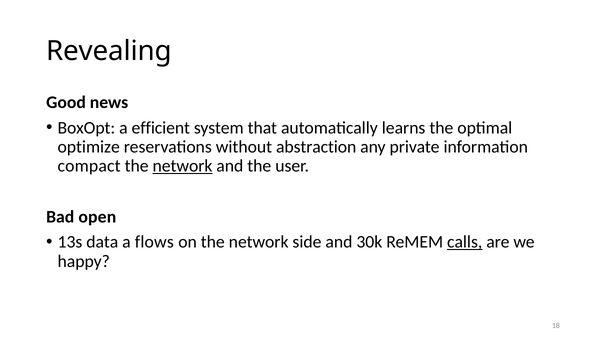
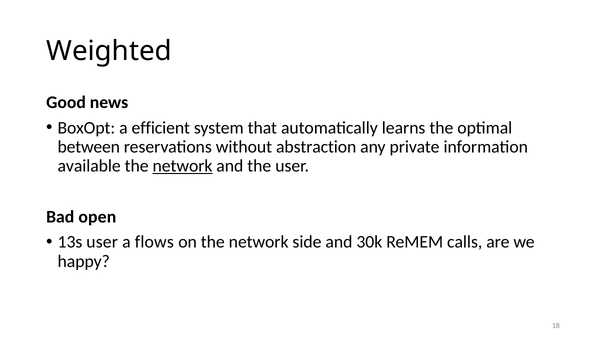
Revealing: Revealing -> Weighted (109, 51)
optimize: optimize -> between (89, 147)
compact: compact -> available (89, 166)
13s data: data -> user (102, 242)
calls underline: present -> none (465, 242)
